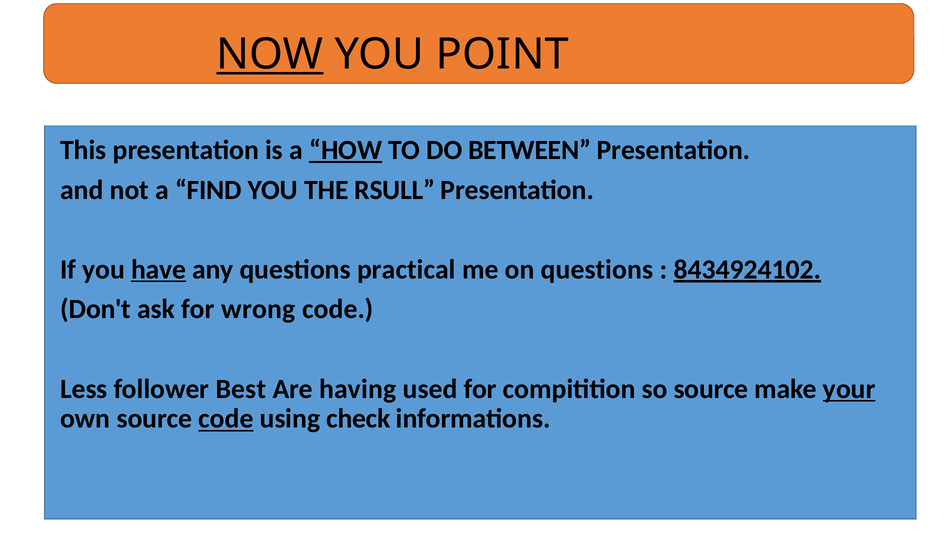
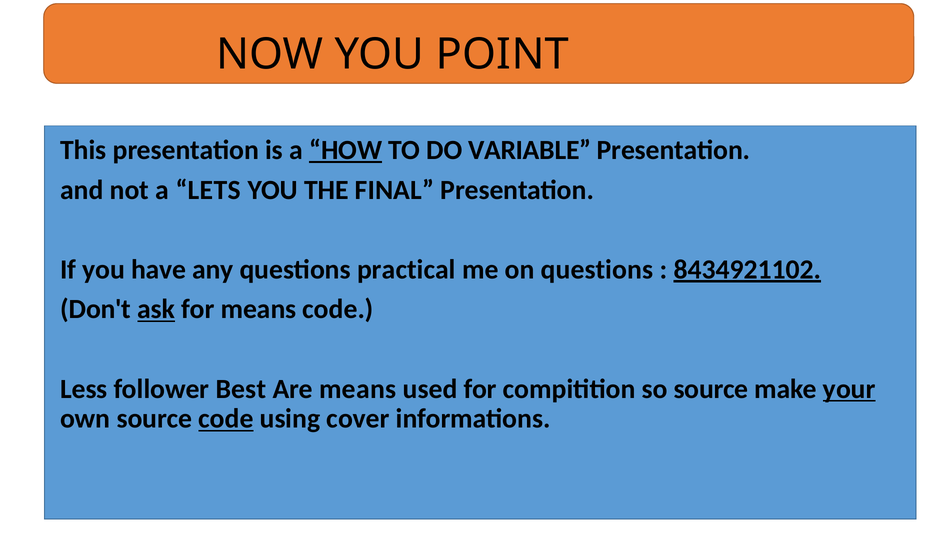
NOW underline: present -> none (270, 54)
BETWEEN: BETWEEN -> VARIABLE (530, 150)
FIND: FIND -> LETS (208, 190)
RSULL: RSULL -> FINAL (395, 190)
have underline: present -> none (159, 269)
8434924102: 8434924102 -> 8434921102 (747, 269)
ask underline: none -> present (156, 309)
for wrong: wrong -> means (258, 309)
Are having: having -> means (358, 389)
check: check -> cover (358, 419)
